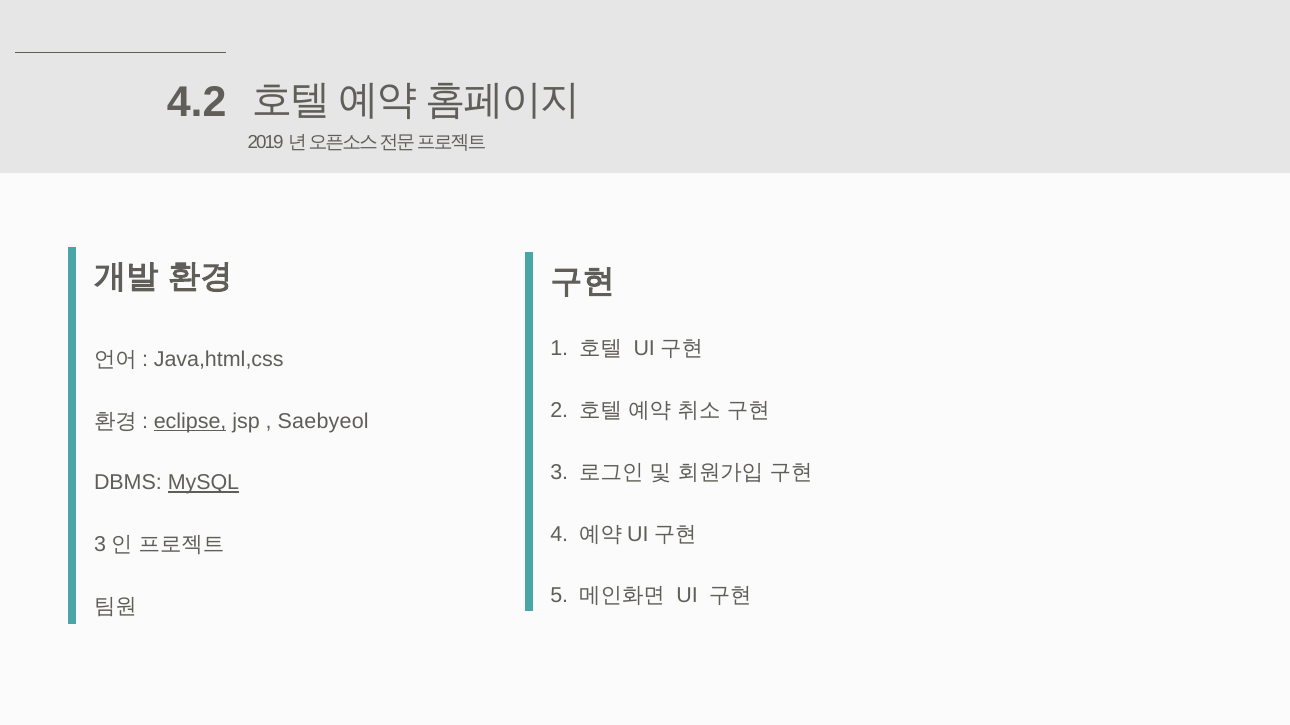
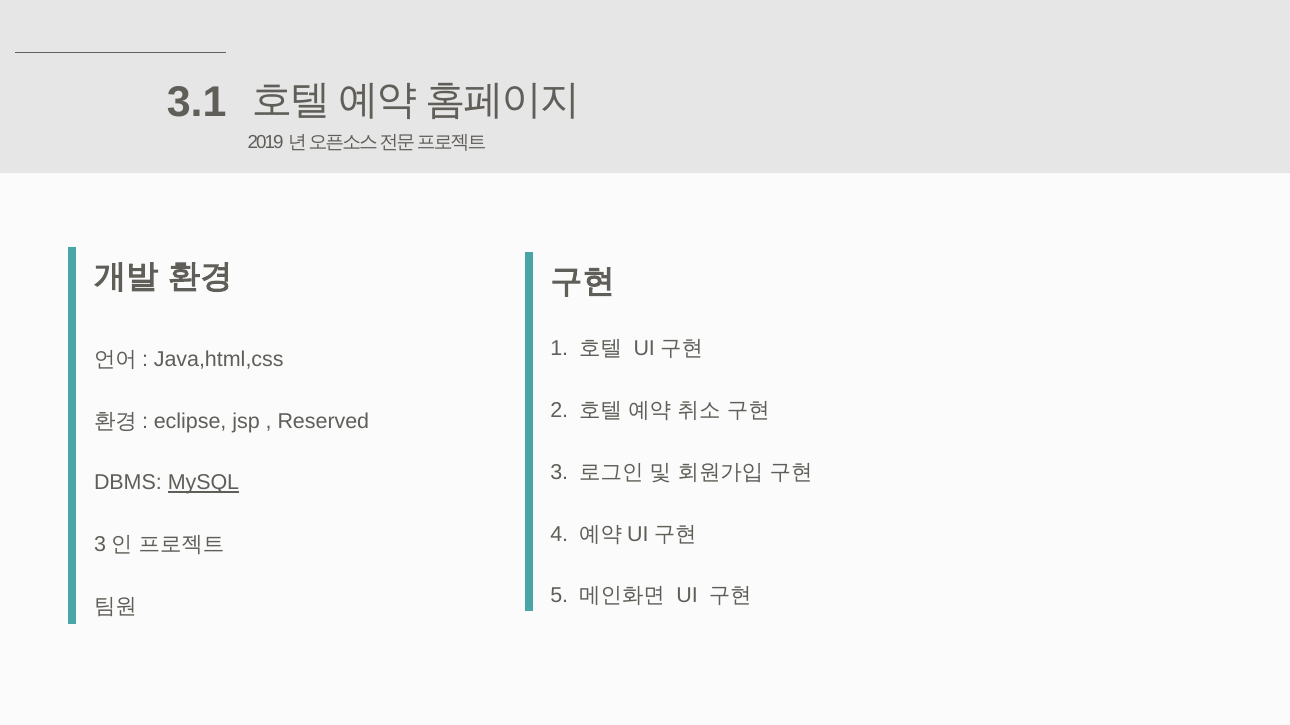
4.2: 4.2 -> 3.1 (197, 103)
eclipse underline: present -> none (190, 421)
Saebyeol: Saebyeol -> Reserved (323, 421)
